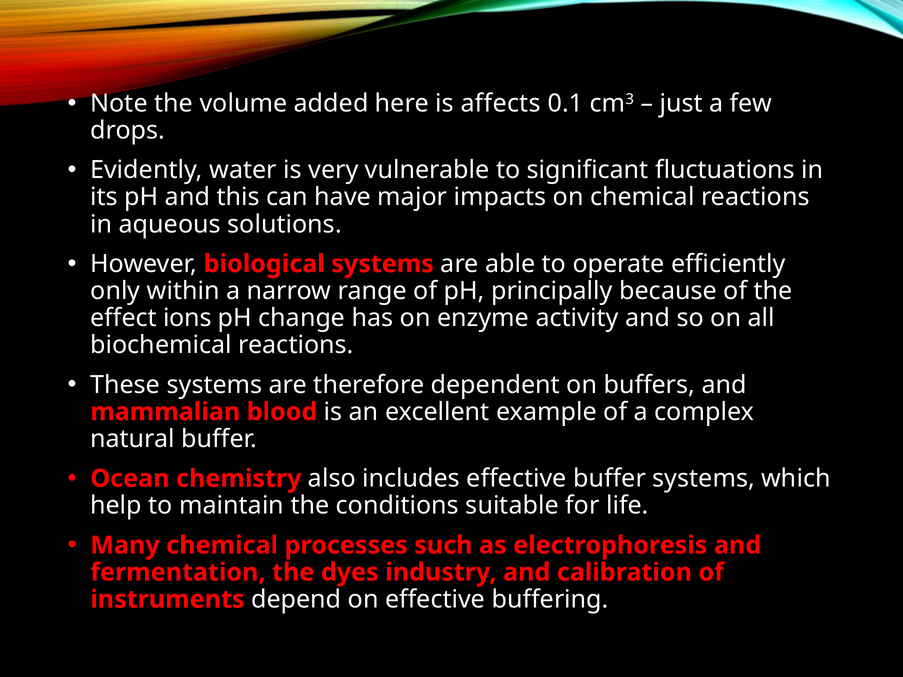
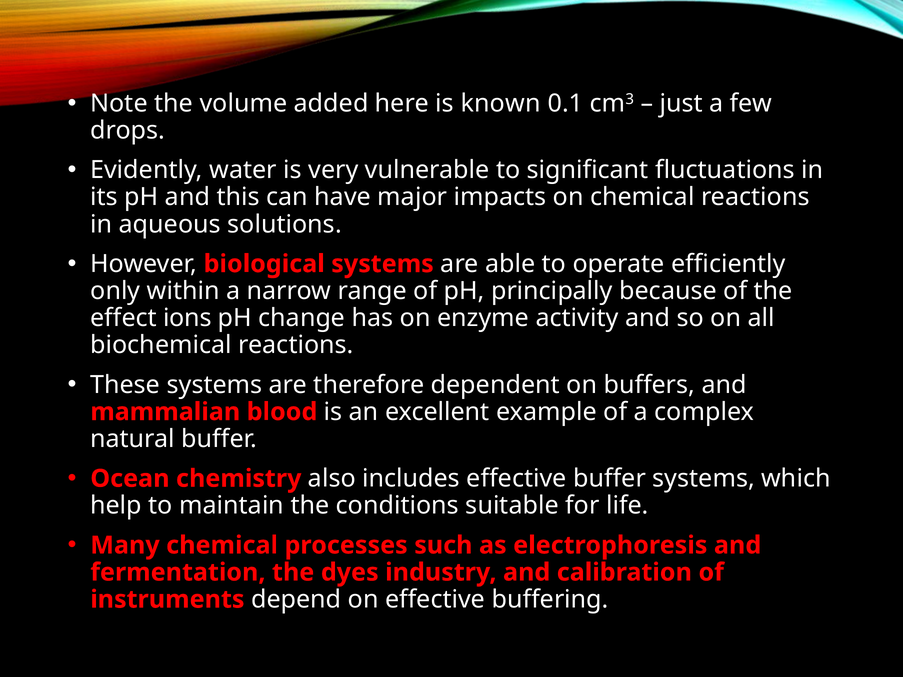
affects: affects -> known (501, 103)
